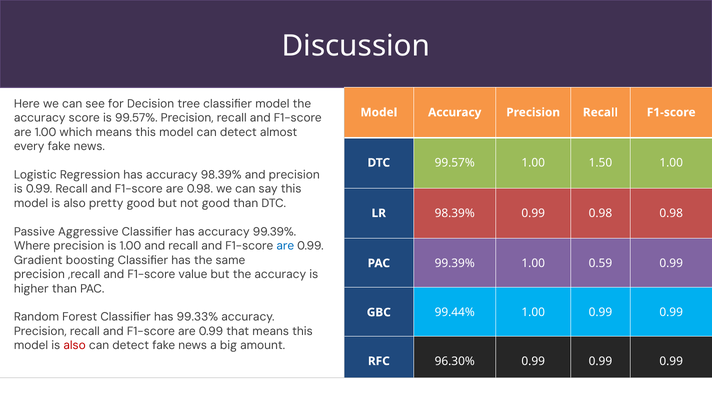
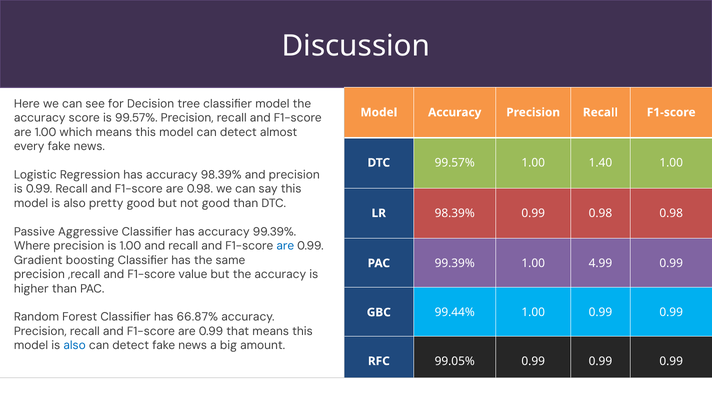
1.50: 1.50 -> 1.40 (600, 163)
0.59: 0.59 -> 4.99 (600, 264)
99.33%: 99.33% -> 66.87% (197, 317)
also colour: red -> blue (75, 346)
96.30%: 96.30% -> 99.05% (455, 362)
